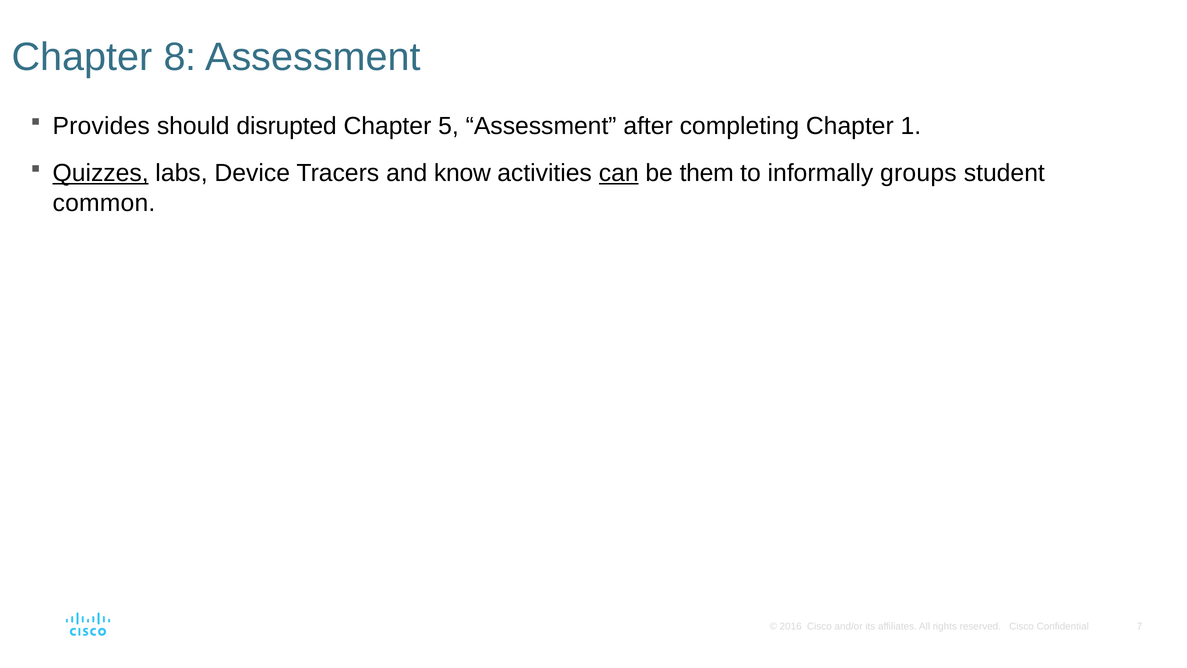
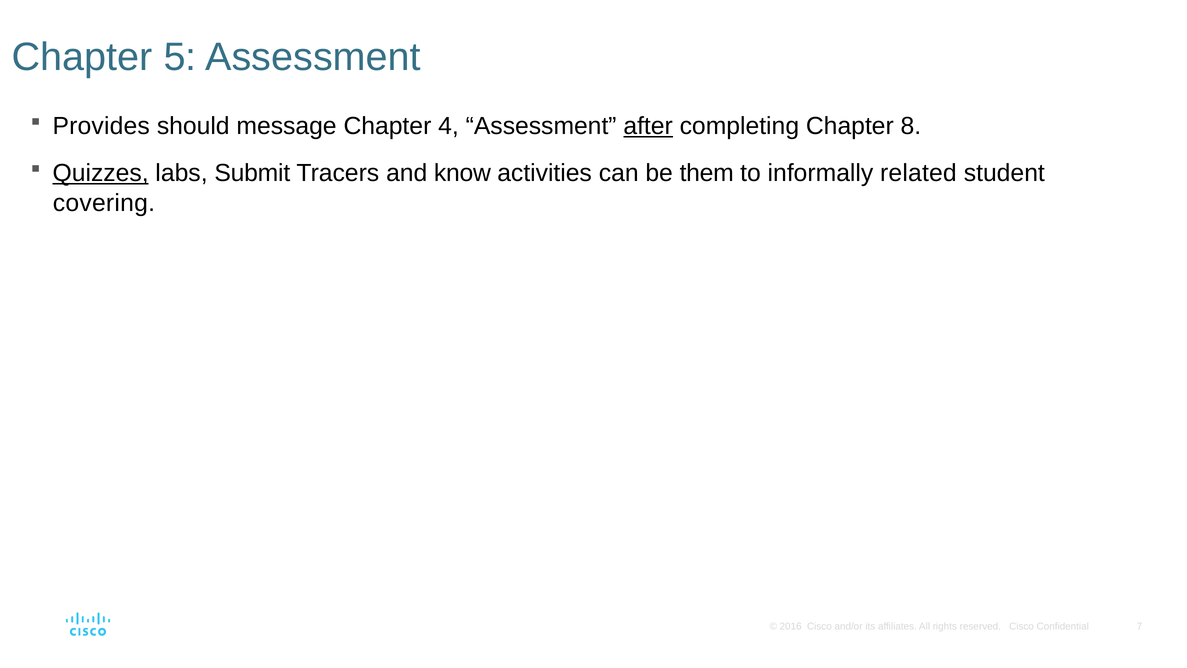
8: 8 -> 5 (180, 57)
disrupted: disrupted -> message (287, 126)
5: 5 -> 4 (448, 126)
after underline: none -> present (648, 126)
1: 1 -> 8 (911, 126)
Device: Device -> Submit (252, 173)
can underline: present -> none (619, 173)
groups: groups -> related (918, 173)
common: common -> covering (104, 203)
